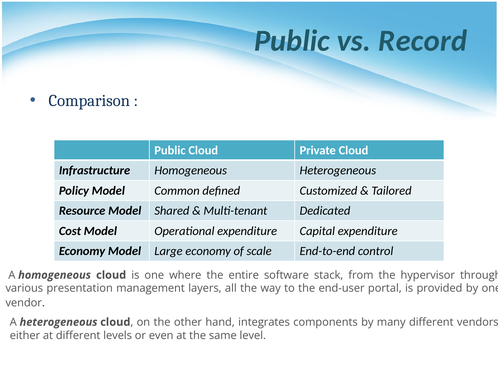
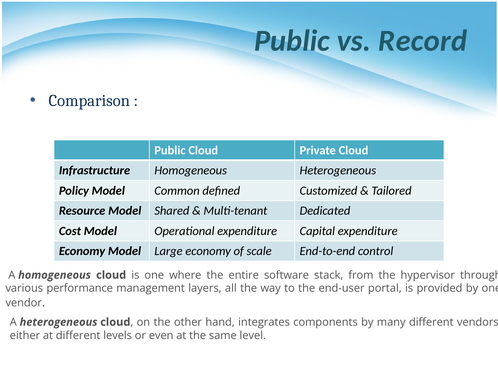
presentation: presentation -> performance (80, 289)
